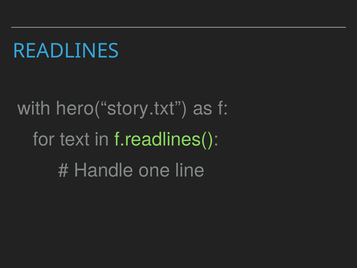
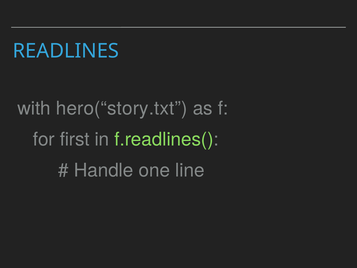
text: text -> first (75, 139)
